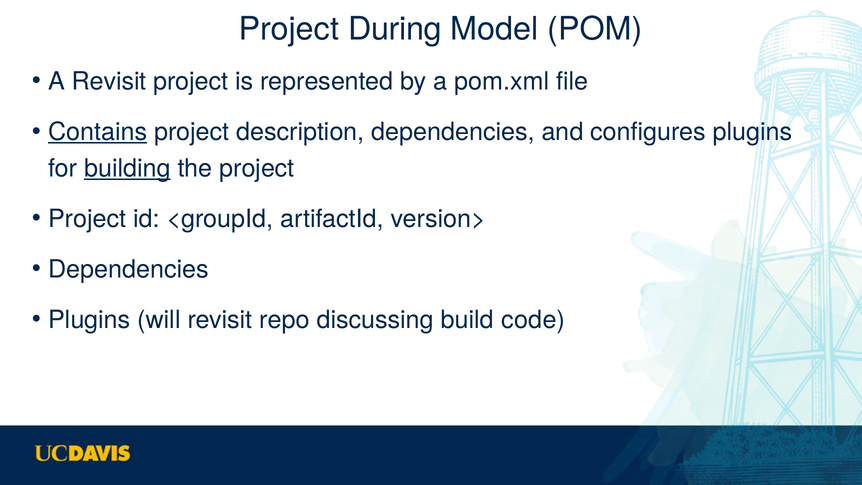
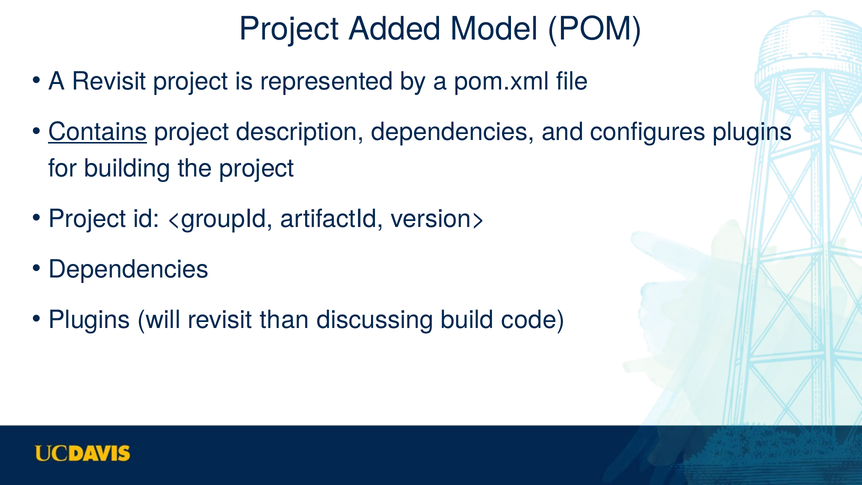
During: During -> Added (395, 29)
building underline: present -> none (127, 168)
repo: repo -> than (284, 320)
